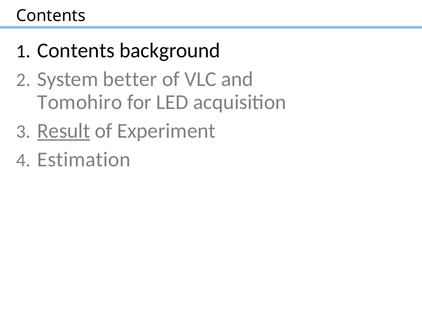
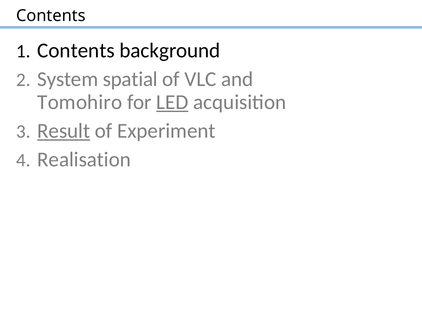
better: better -> spatial (130, 79)
LED underline: none -> present (172, 102)
Estimation: Estimation -> Realisation (84, 159)
